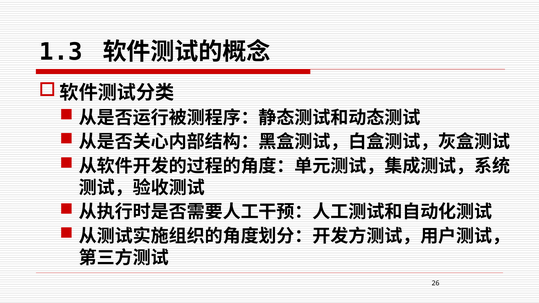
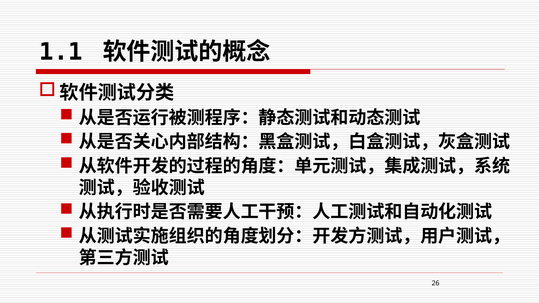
1.3: 1.3 -> 1.1 (61, 52)
